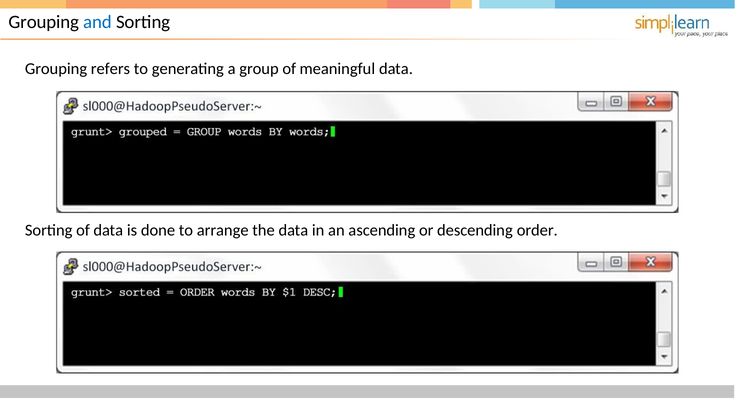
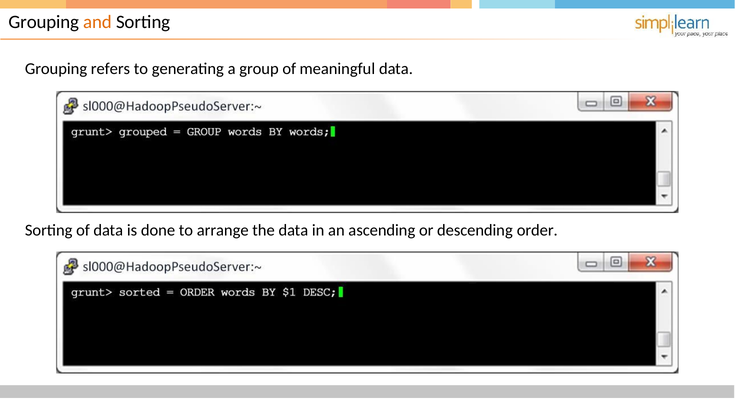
and colour: blue -> orange (97, 22)
